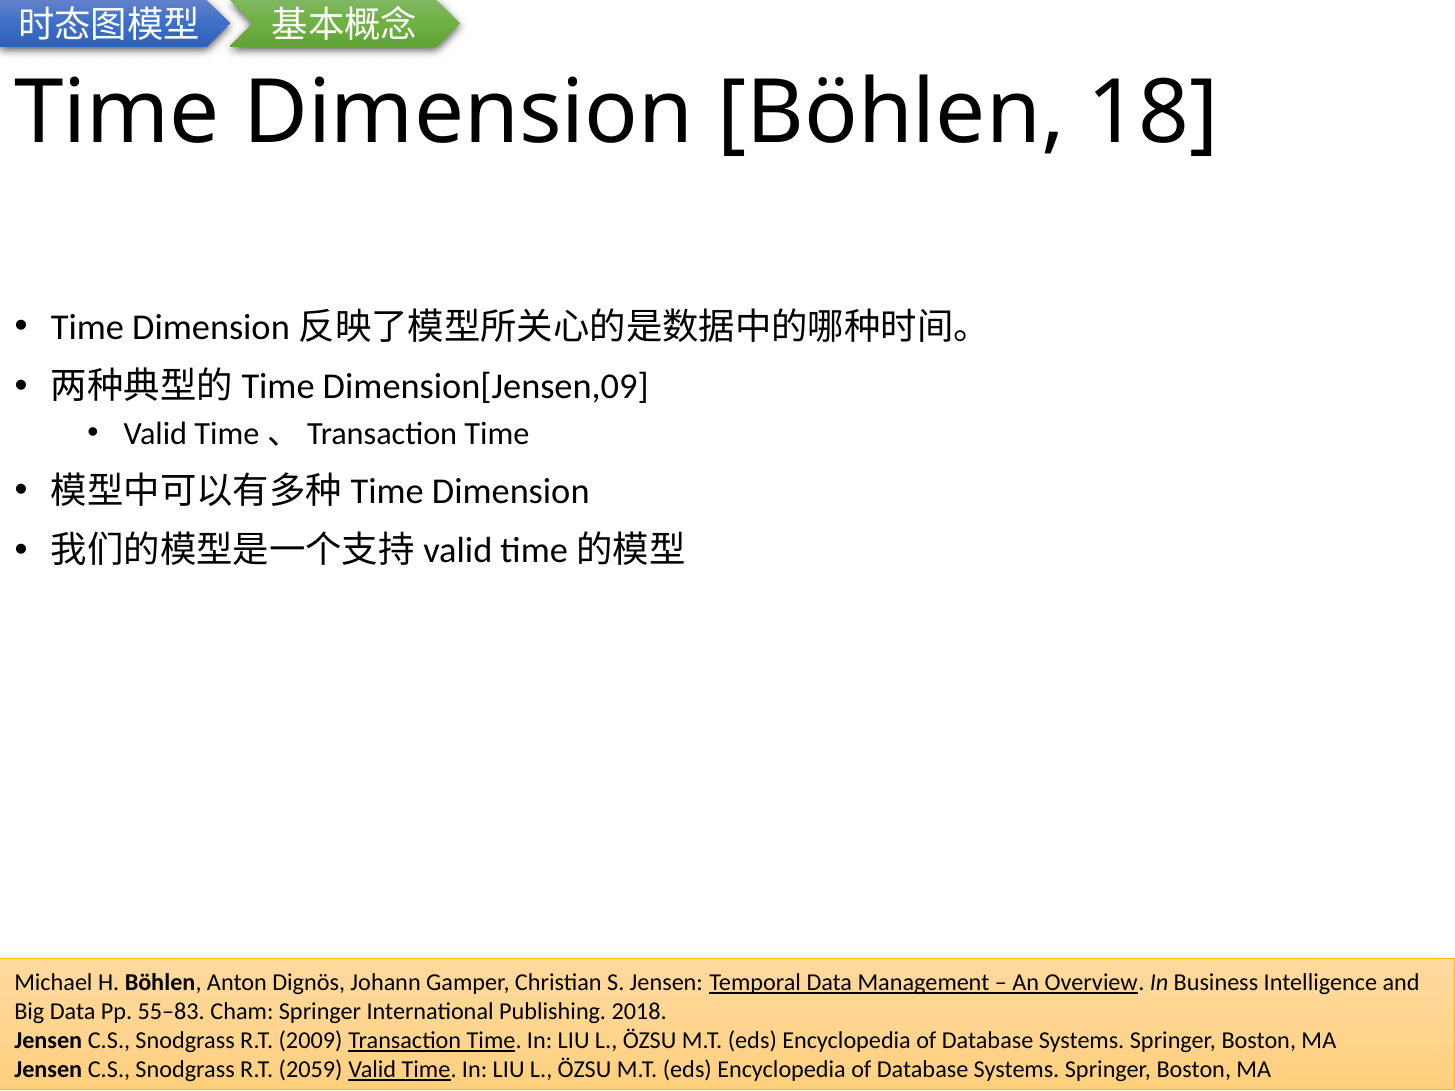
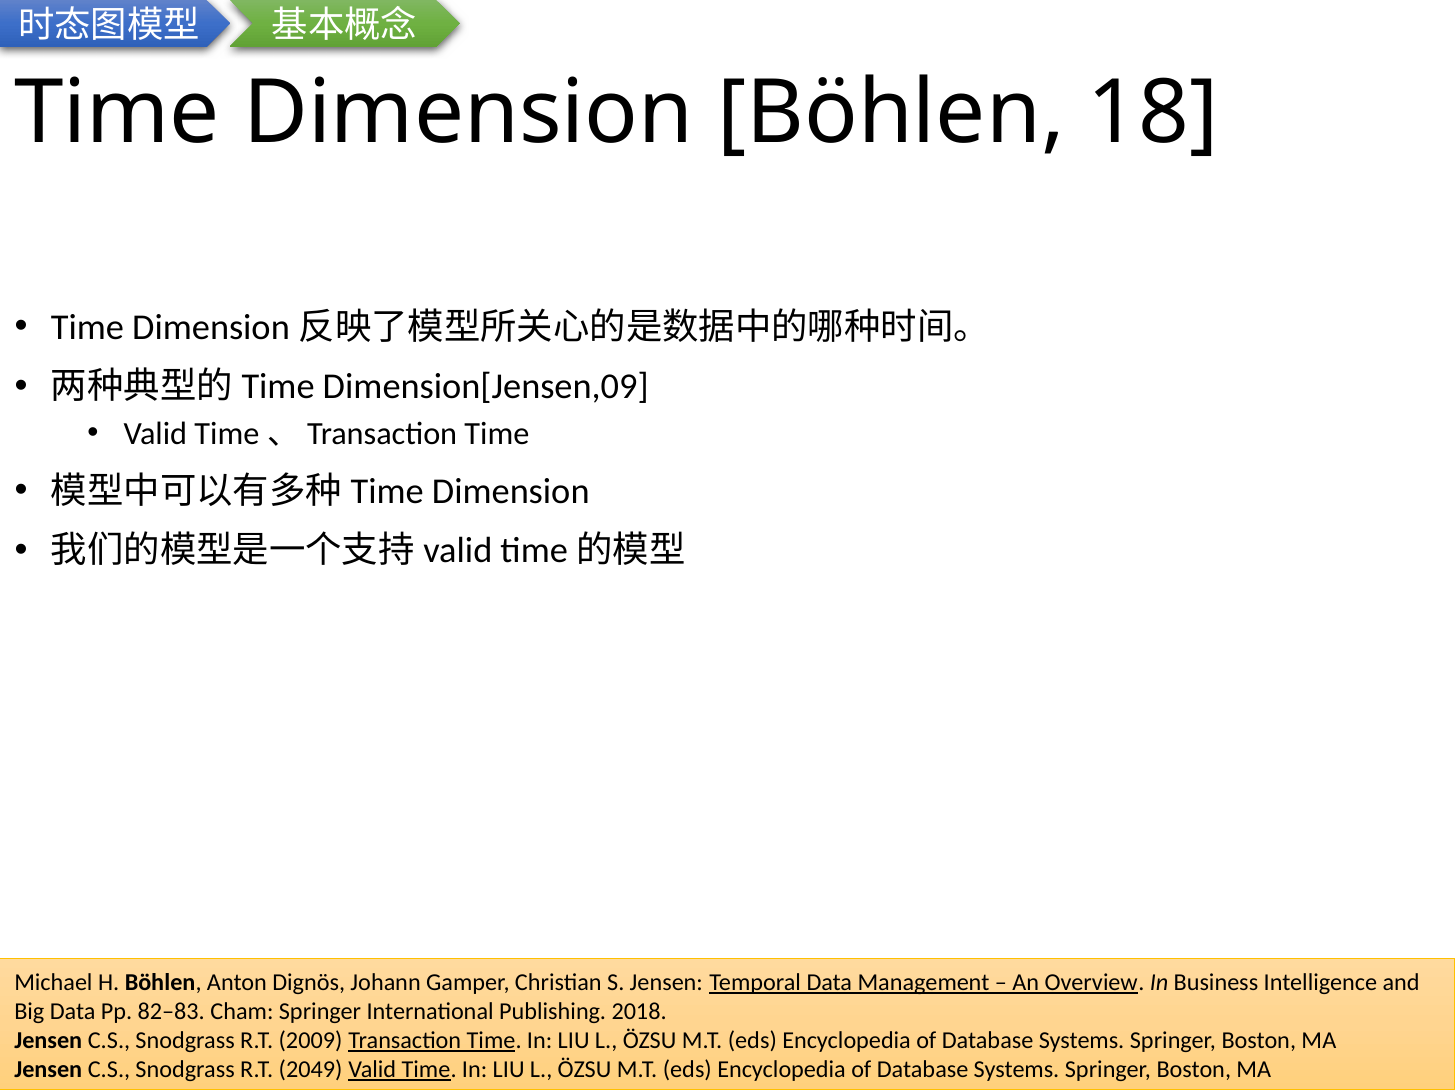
55–83: 55–83 -> 82–83 (171, 1011)
2059: 2059 -> 2049 (311, 1070)
